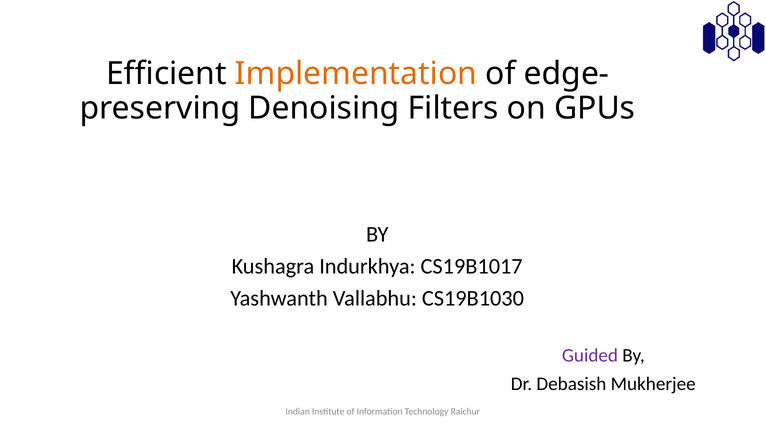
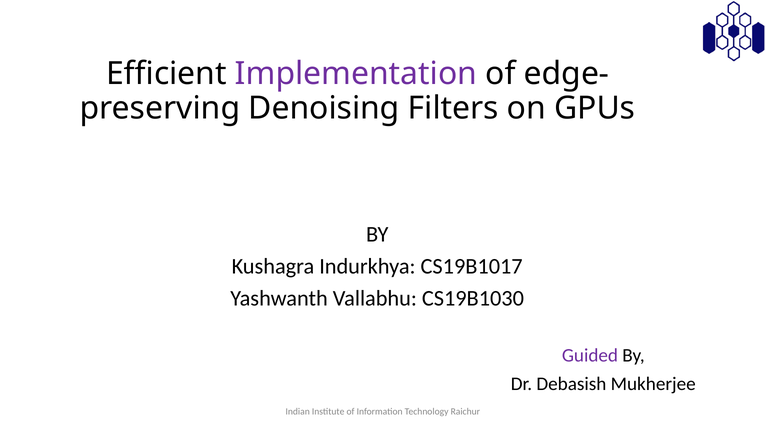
Implementation colour: orange -> purple (356, 74)
